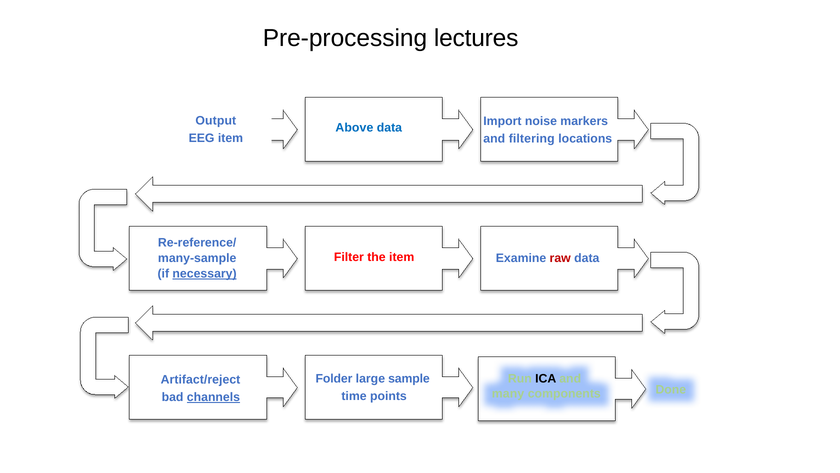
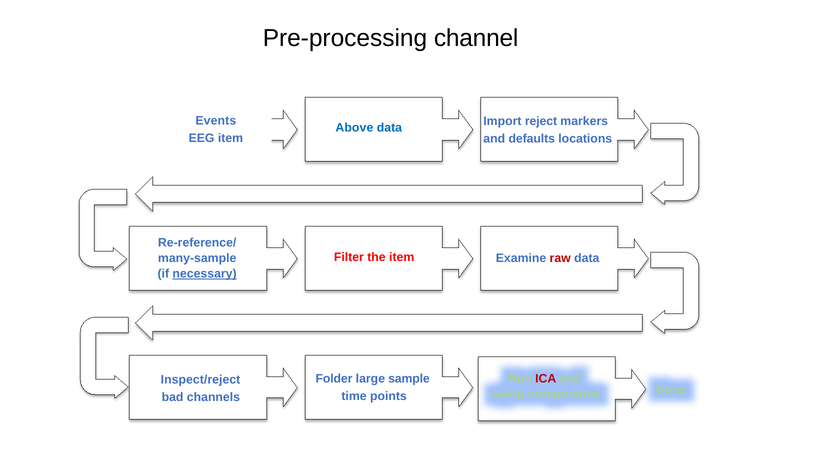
lectures: lectures -> channel (476, 38)
Output: Output -> Events (216, 120)
noise: noise -> reject (541, 121)
filtering: filtering -> defaults (532, 139)
ICA colour: black -> red (546, 378)
Artifact/reject: Artifact/reject -> Inspect/reject (201, 379)
many: many -> using (508, 393)
channels underline: present -> none (213, 397)
